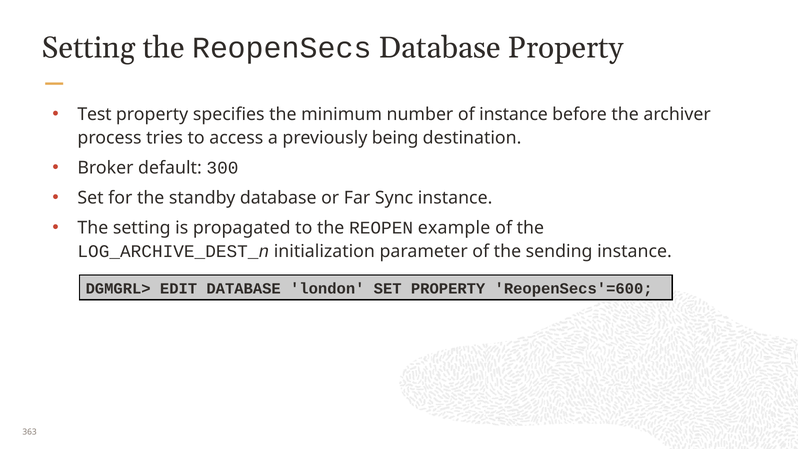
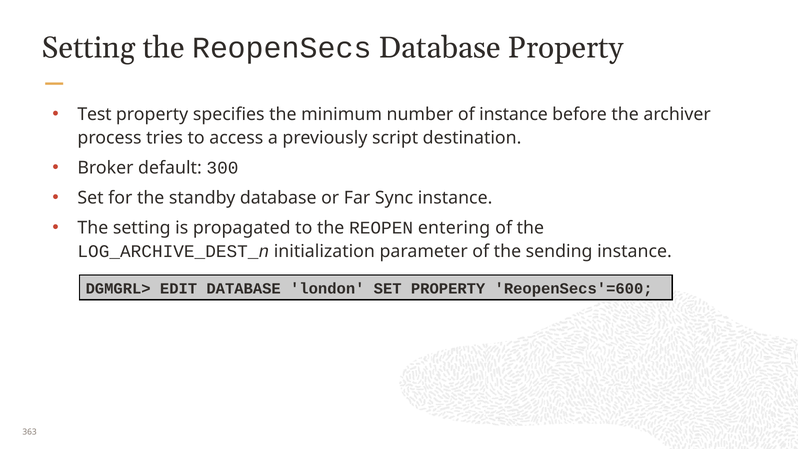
being: being -> script (395, 138)
example: example -> entering (454, 228)
